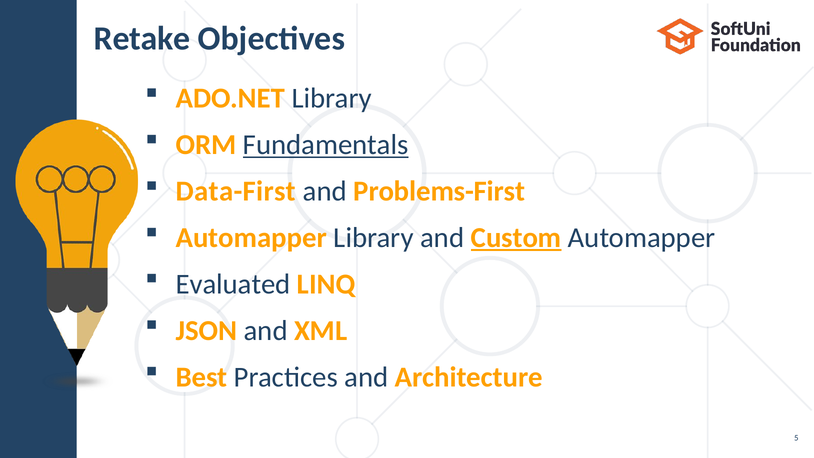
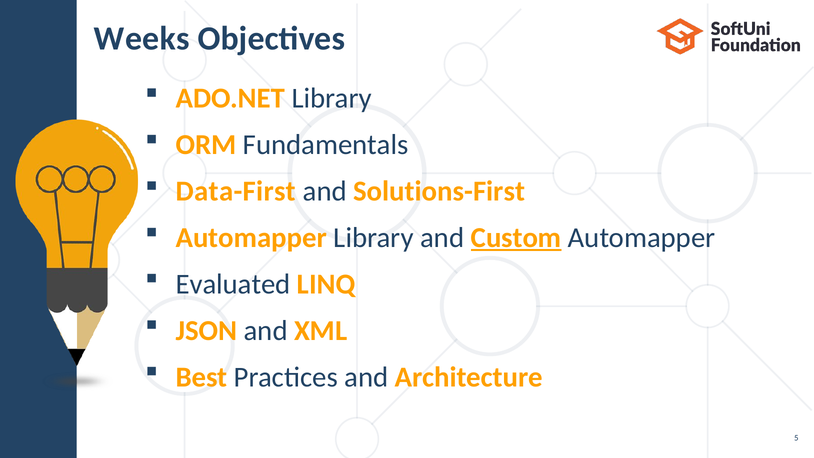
Retake: Retake -> Weeks (142, 39)
Fundamentals underline: present -> none (326, 145)
Problems-First: Problems-First -> Solutions-First (439, 191)
